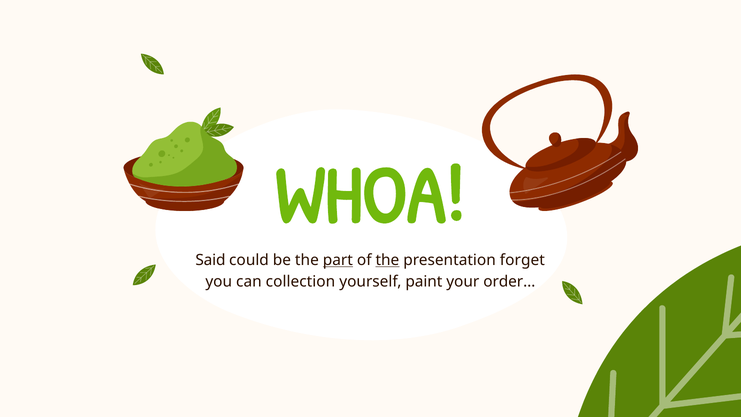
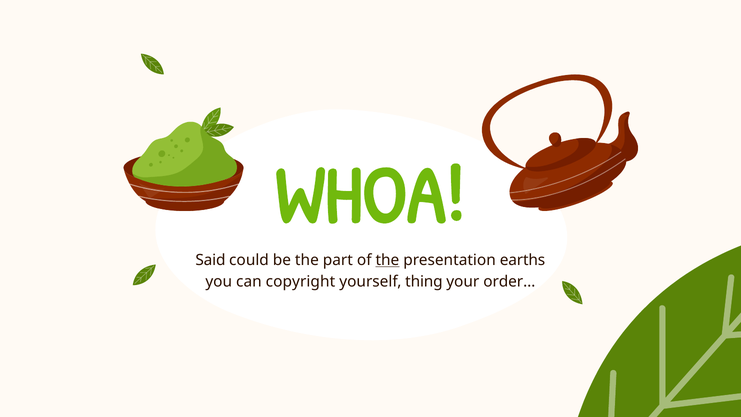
part underline: present -> none (338, 260)
forget: forget -> earths (522, 260)
collection: collection -> copyright (300, 281)
paint: paint -> thing (424, 281)
